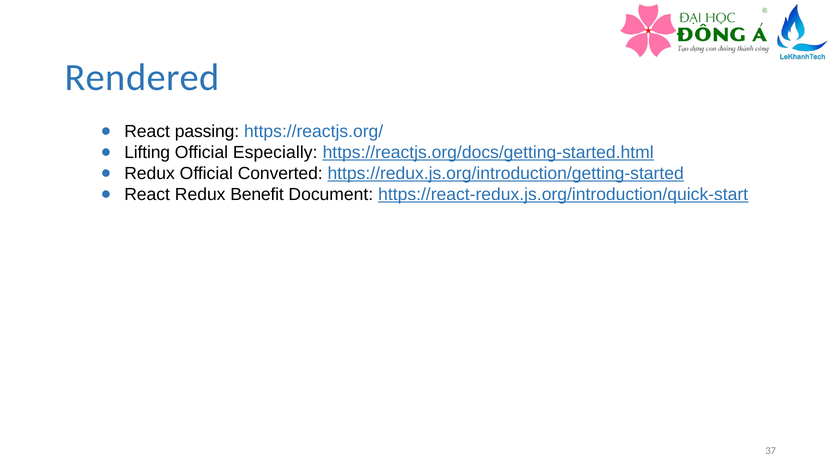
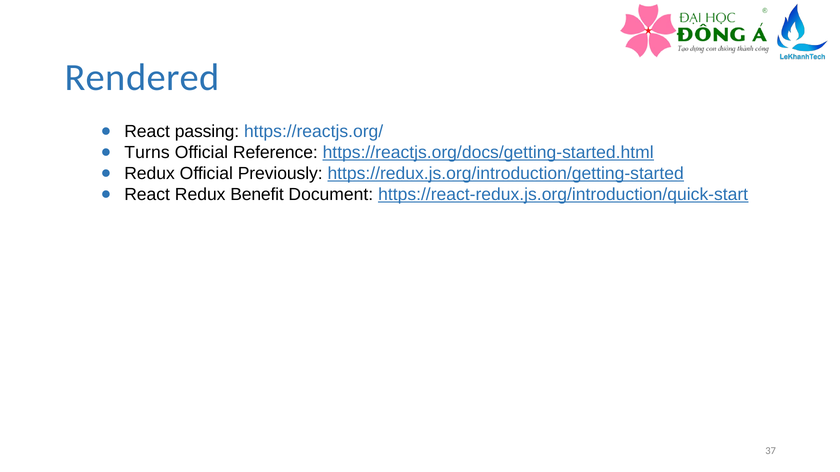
Lifting: Lifting -> Turns (147, 153)
Especially: Especially -> Reference (275, 153)
Converted: Converted -> Previously (280, 174)
